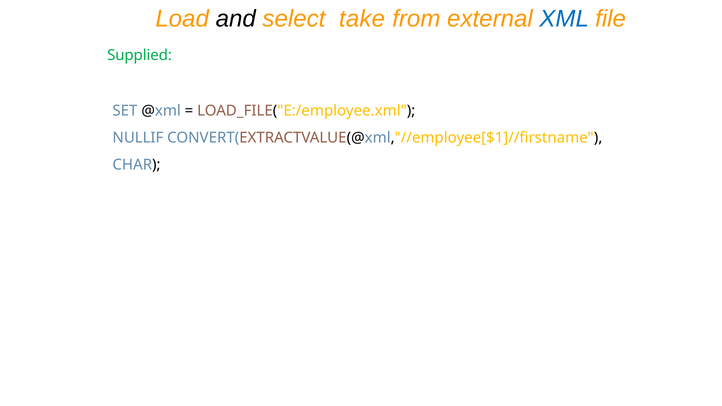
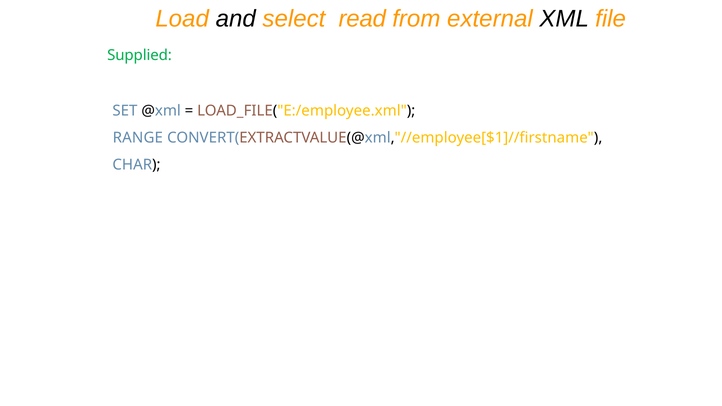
take: take -> read (362, 19)
XML colour: blue -> black (564, 19)
NULLIF: NULLIF -> RANGE (138, 138)
